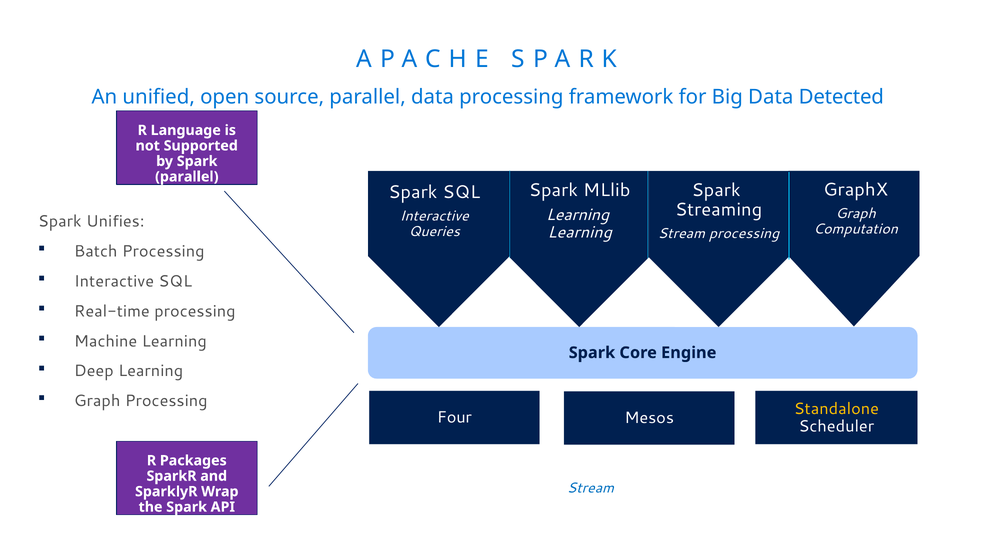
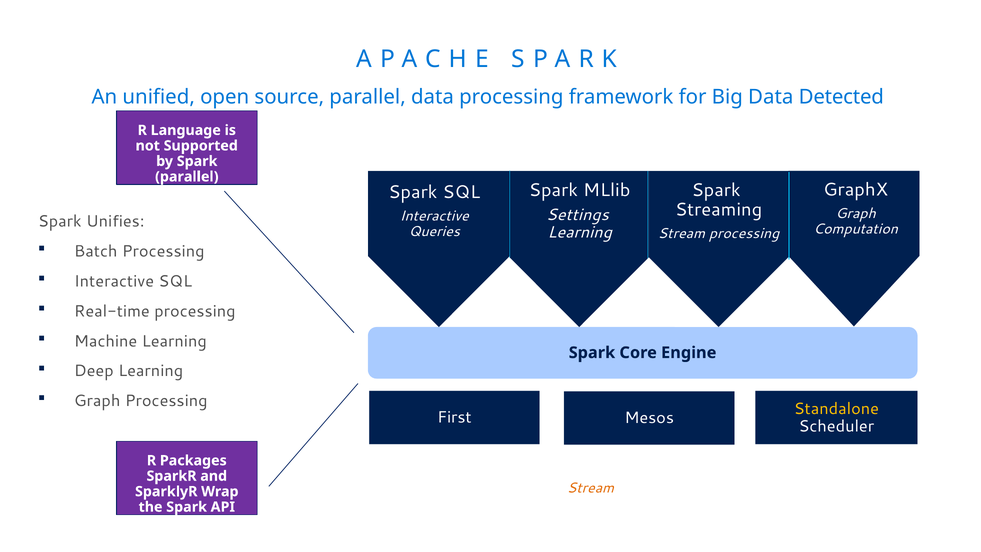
Learning: Learning -> Settings (577, 215)
Four: Four -> First (454, 417)
Stream colour: blue -> orange (590, 488)
